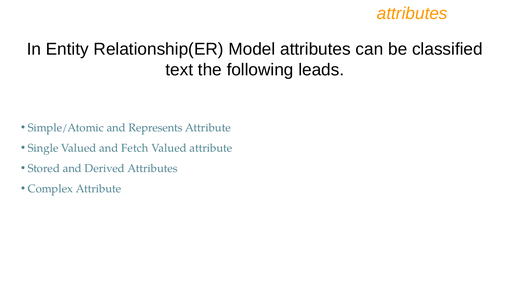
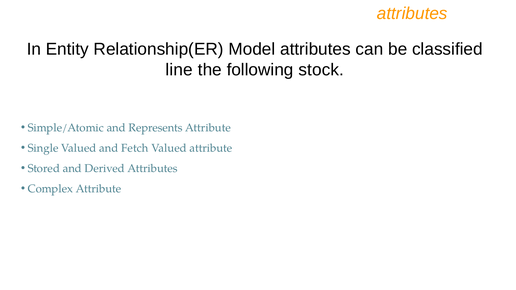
text: text -> line (179, 70)
leads: leads -> stock (321, 70)
